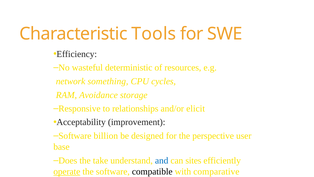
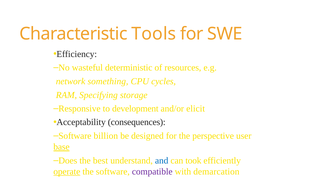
Avoidance: Avoidance -> Specifying (98, 95)
relationships: relationships -> development (135, 108)
improvement: improvement -> consequences (137, 122)
base underline: none -> present (61, 147)
take: take -> best (100, 160)
sites: sites -> took (193, 160)
compatible colour: black -> purple (152, 171)
comparative: comparative -> demarcation (216, 171)
